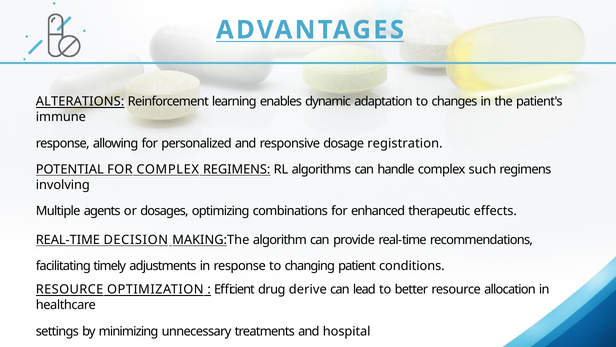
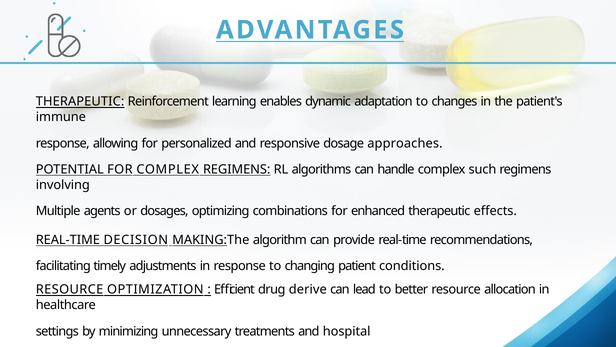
ALTERATIONS: ALTERATIONS -> THERAPEUTIC (80, 102)
registration: registration -> approaches (405, 143)
